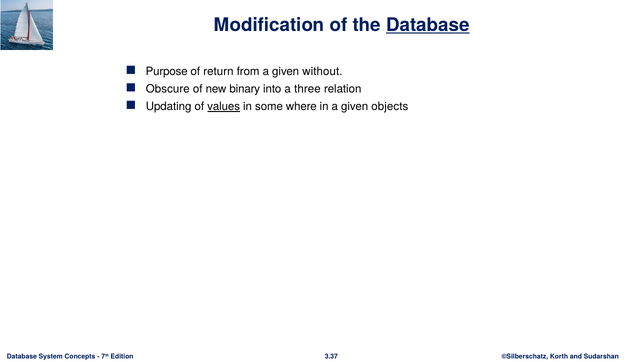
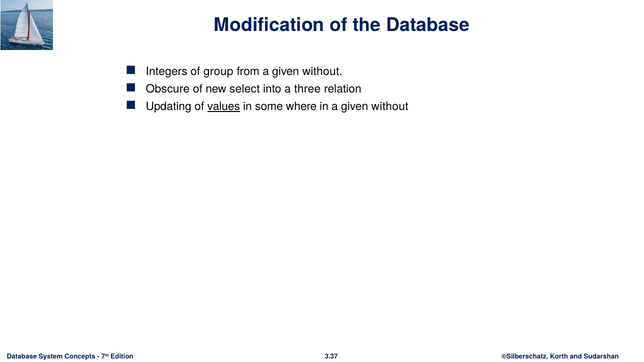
Database underline: present -> none (428, 25)
Purpose: Purpose -> Integers (167, 71)
return: return -> group (218, 71)
binary: binary -> select (245, 89)
in a given objects: objects -> without (390, 107)
